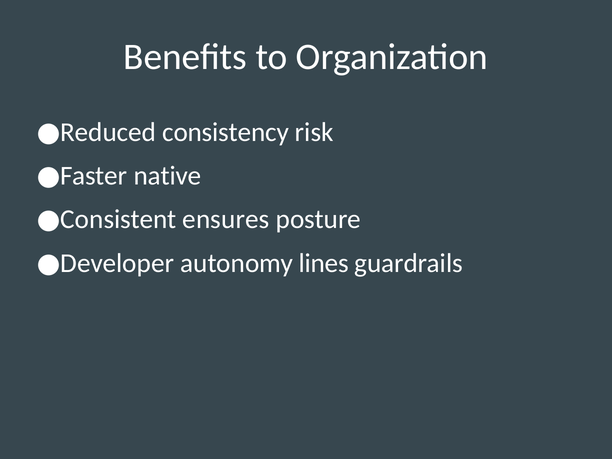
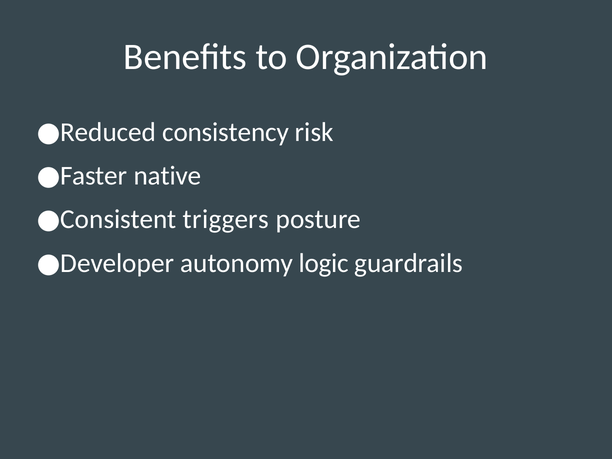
ensures: ensures -> triggers (226, 219)
lines: lines -> logic (324, 263)
